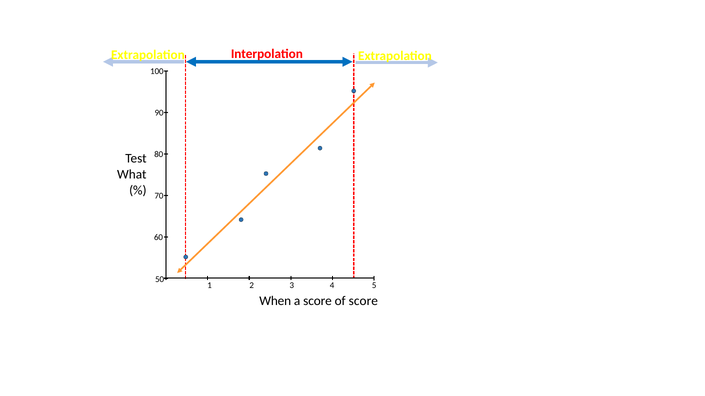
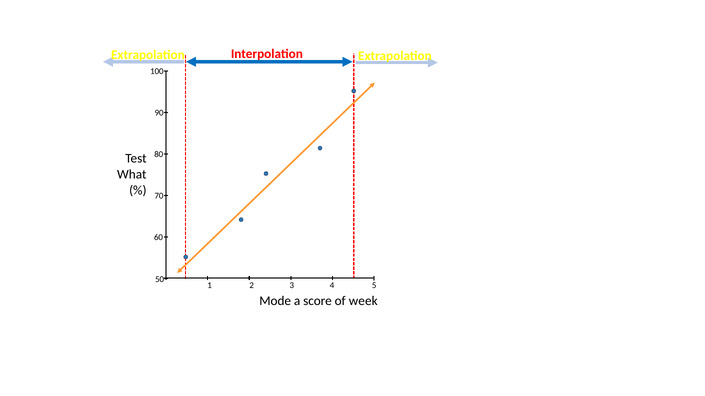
When: When -> Mode (275, 301)
of score: score -> week (363, 301)
